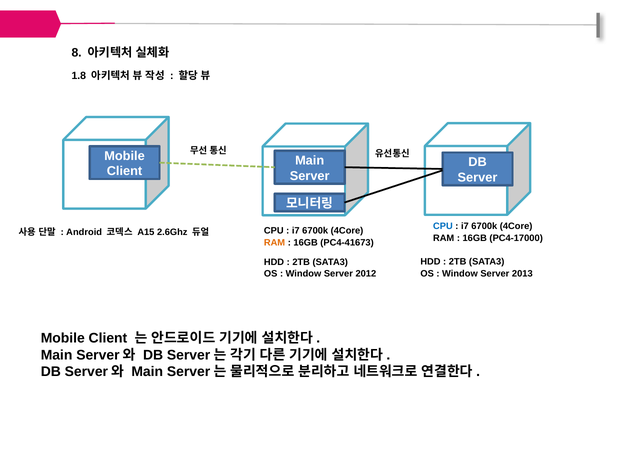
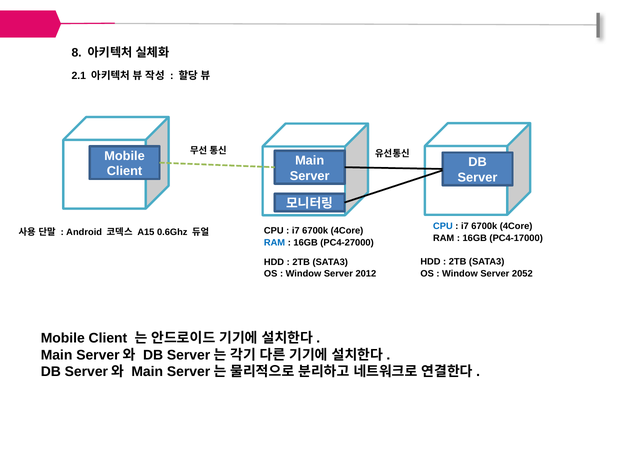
1.8: 1.8 -> 2.1 (79, 76)
2.6Ghz: 2.6Ghz -> 0.6Ghz (172, 232)
RAM colour: orange -> blue (275, 243)
PC4-41673: PC4-41673 -> PC4-27000 (347, 243)
2013: 2013 -> 2052 (522, 274)
